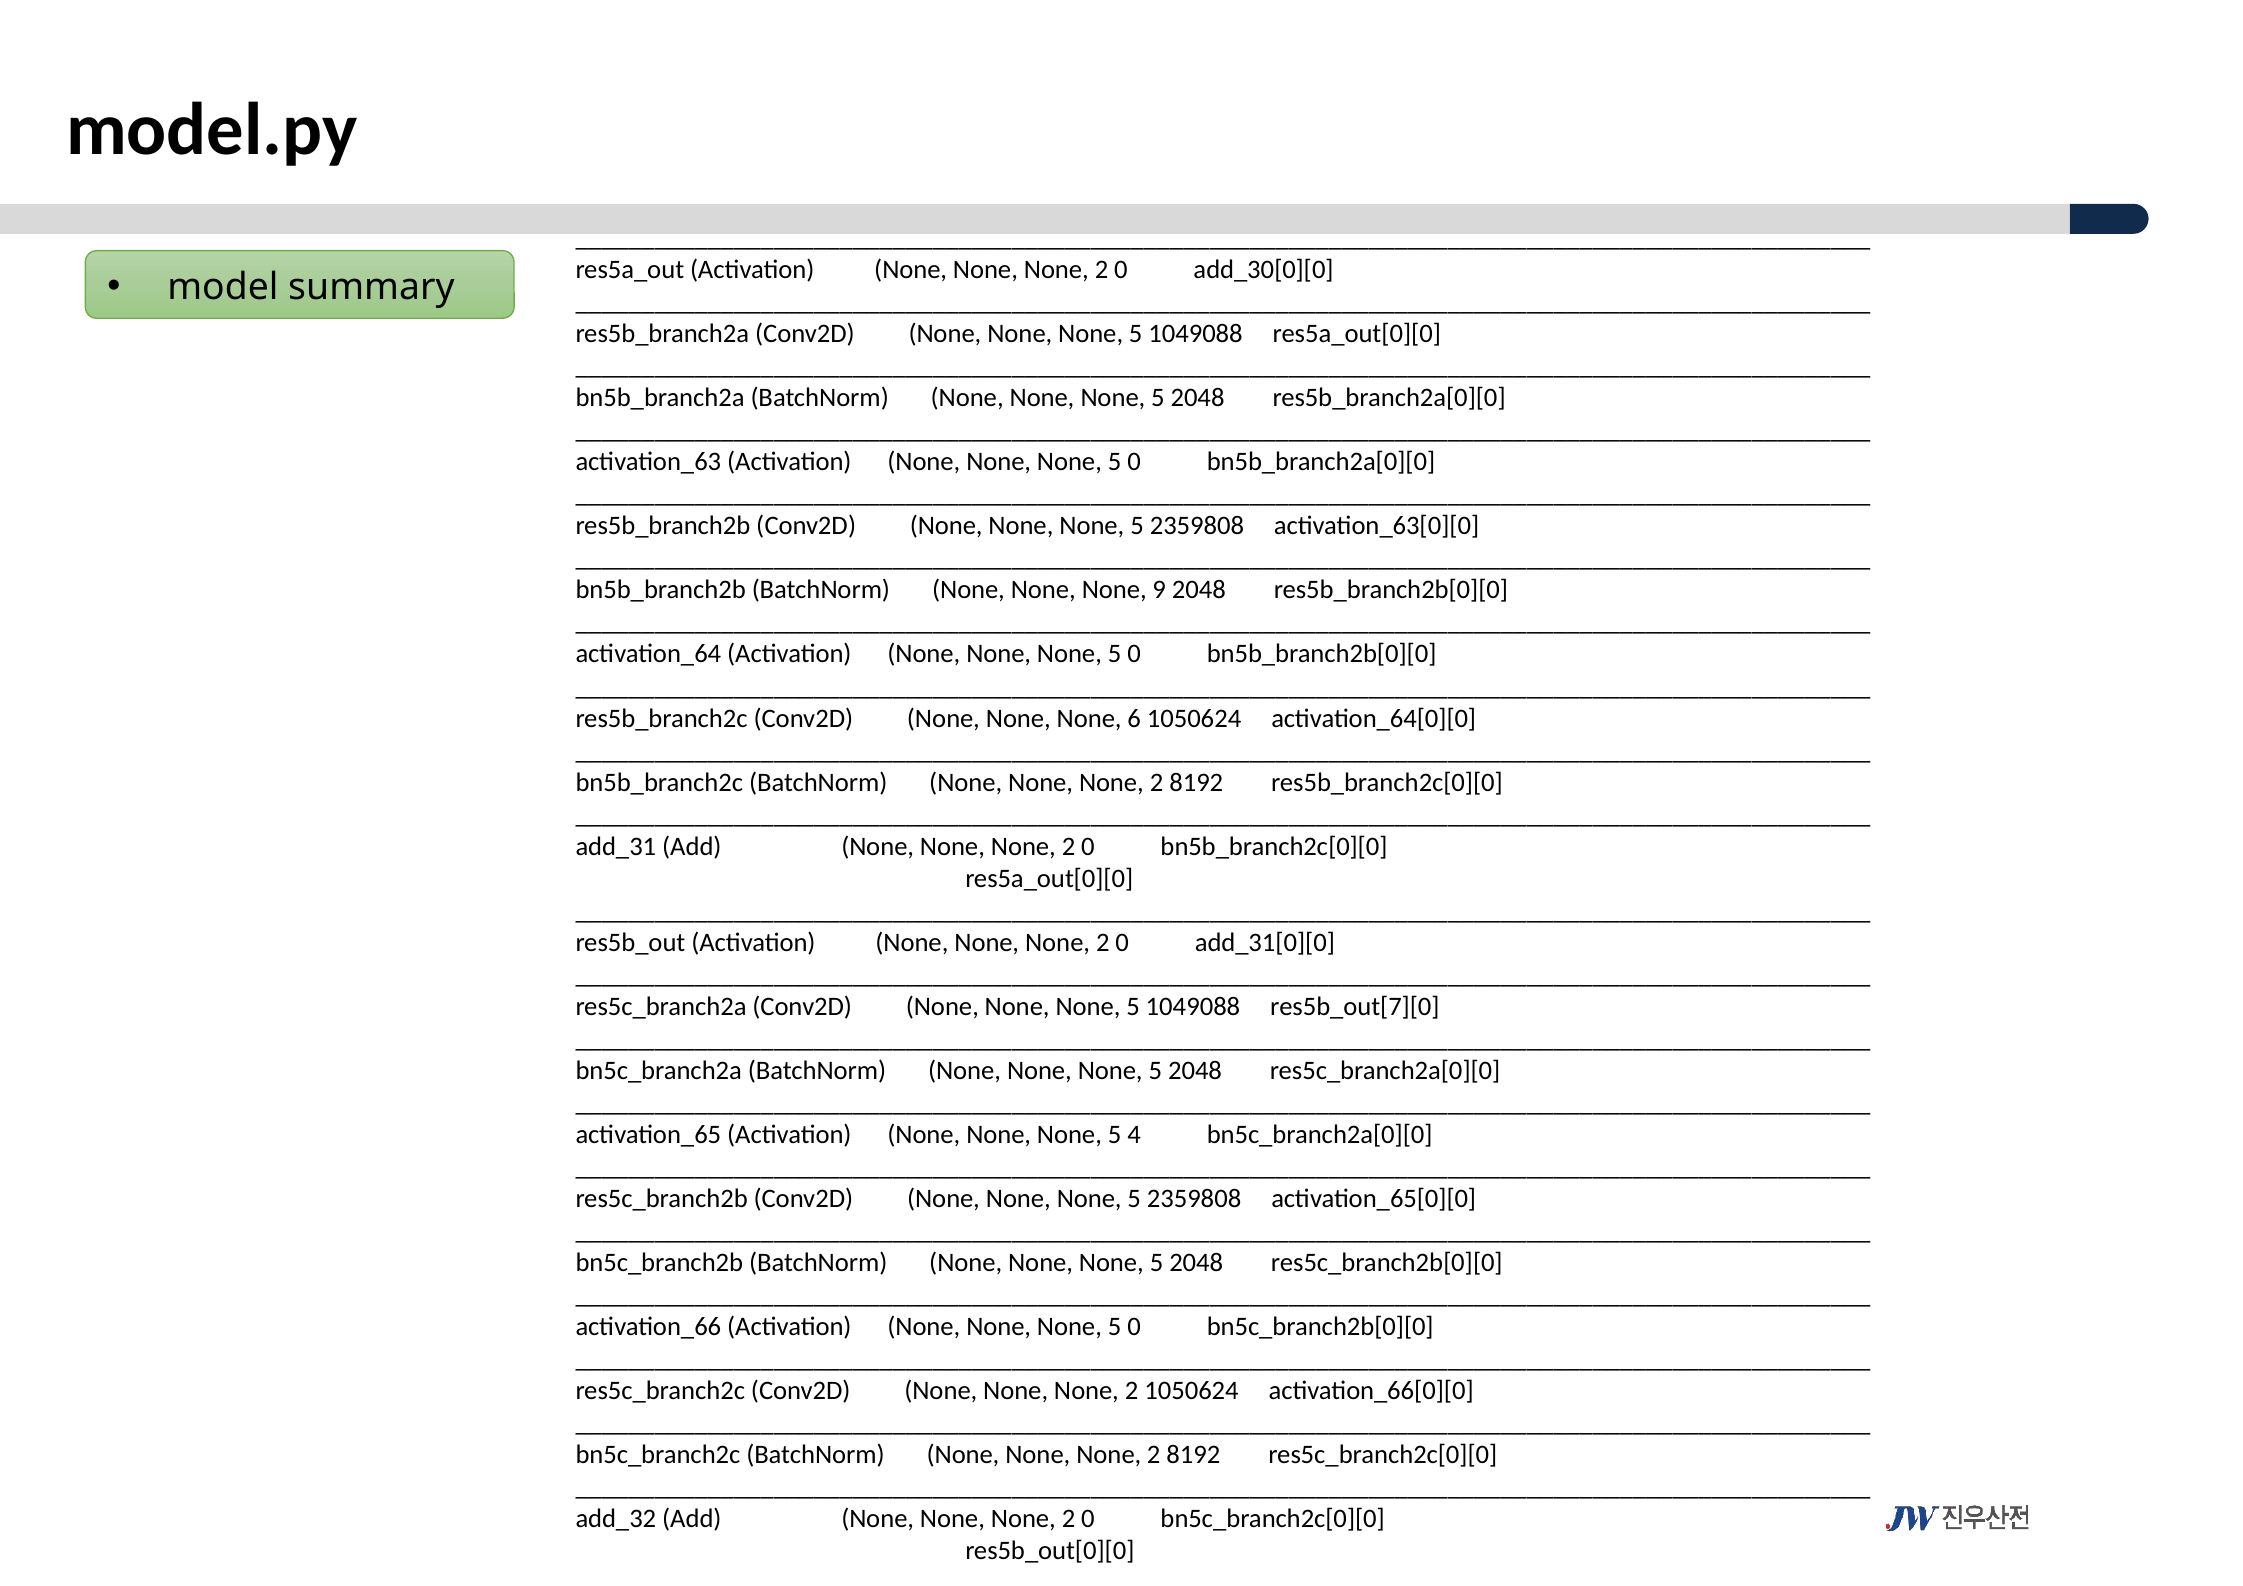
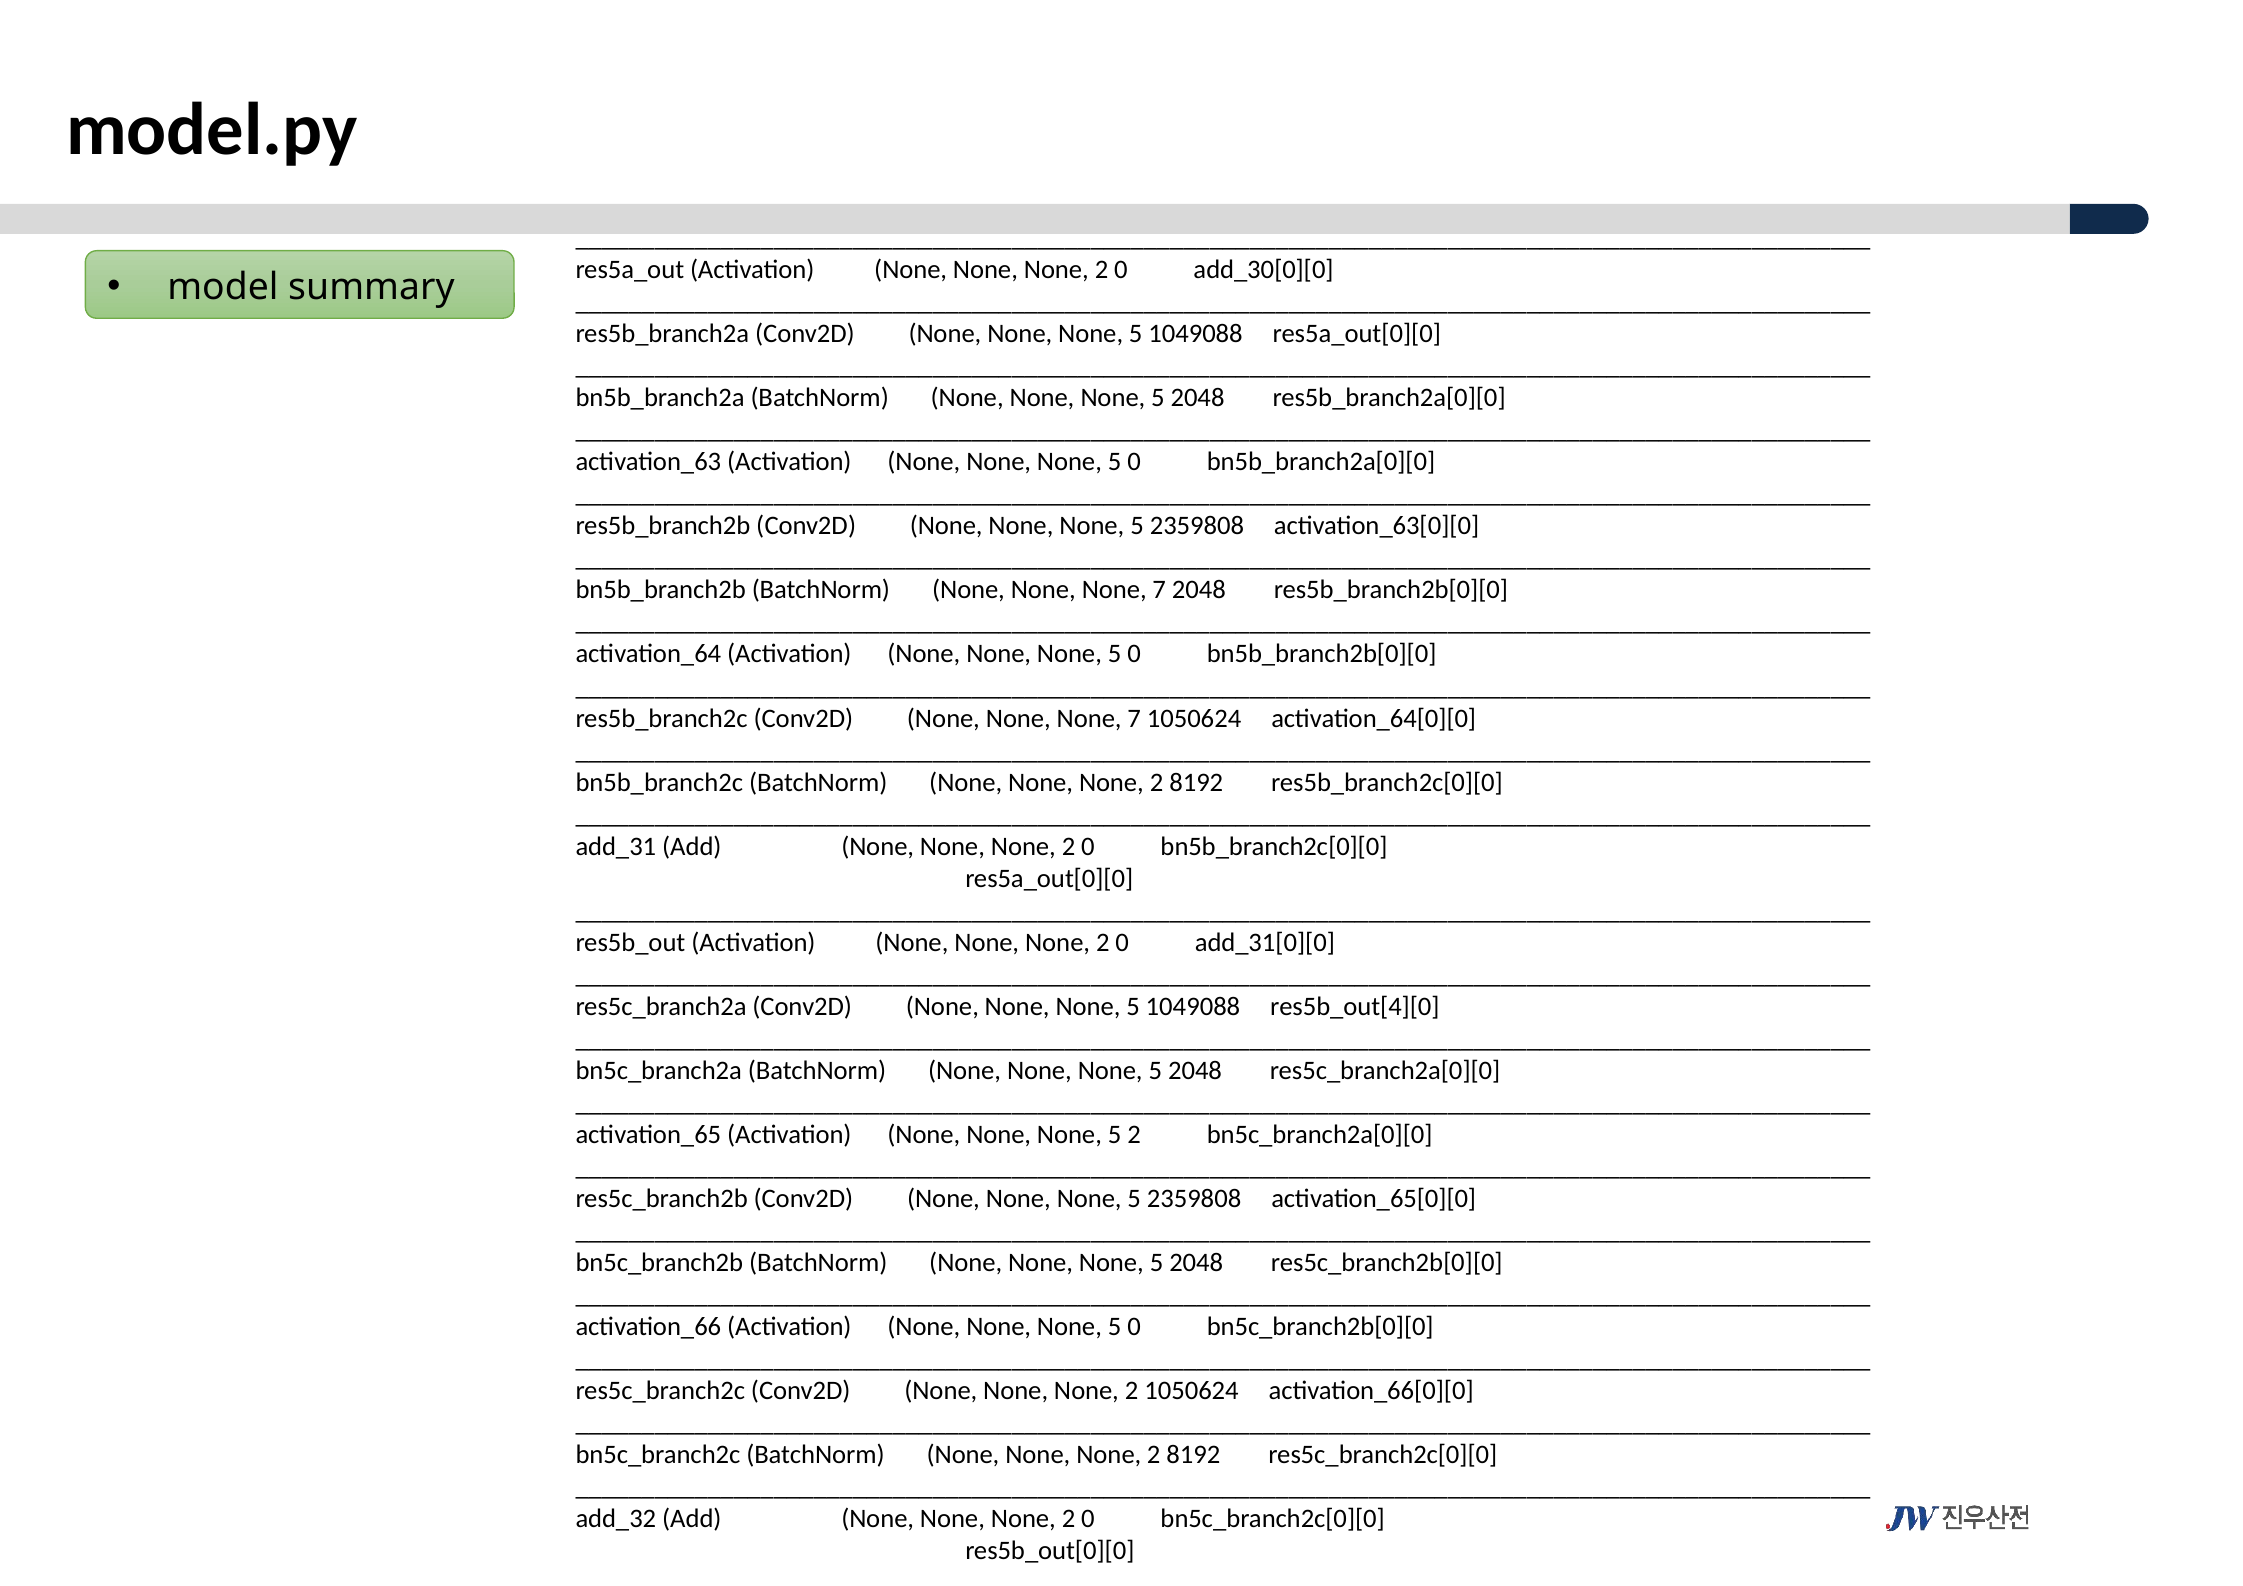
9: 9 -> 7 (1159, 590)
6: 6 -> 7 (1134, 718)
res5b_out[7][0: res5b_out[7][0 -> res5b_out[4][0 (1355, 1006)
5 4: 4 -> 2 (1134, 1134)
